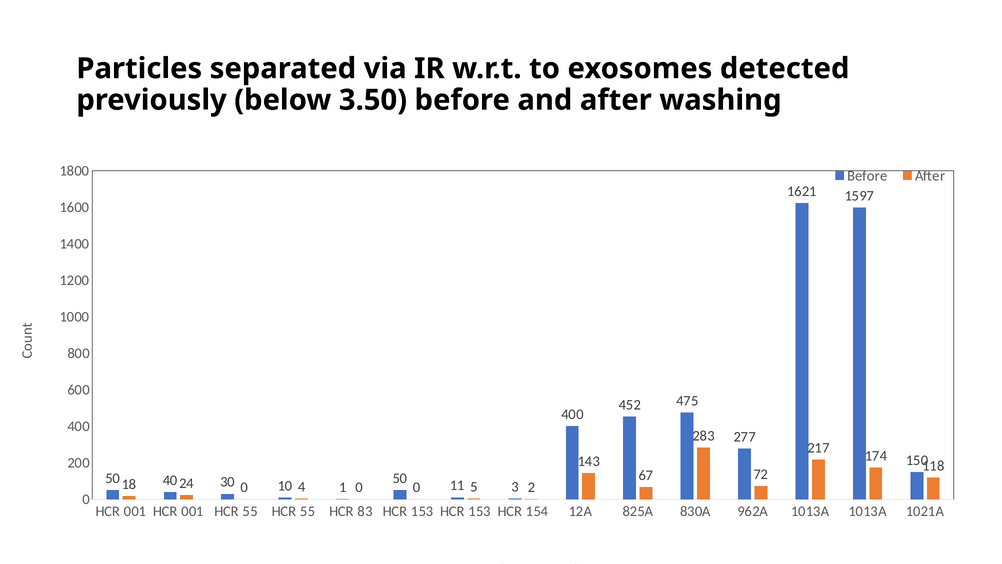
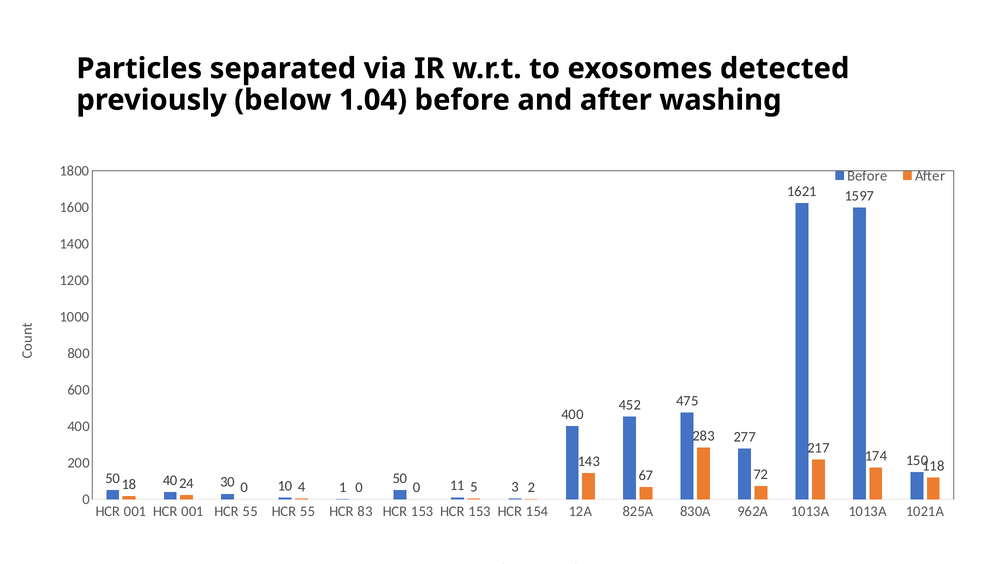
3.50: 3.50 -> 1.04 (373, 100)
